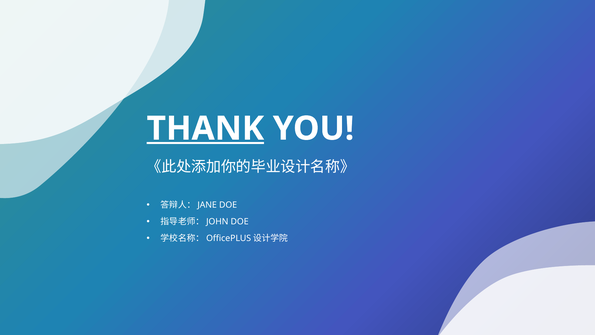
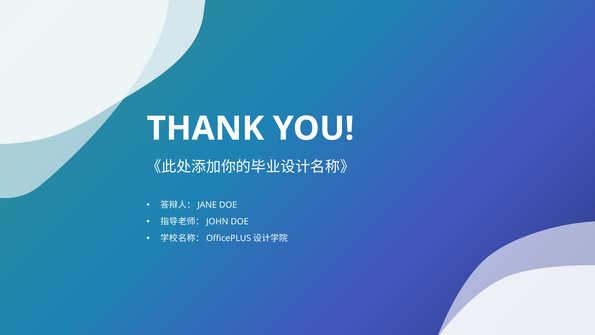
THANK underline: present -> none (205, 128)
